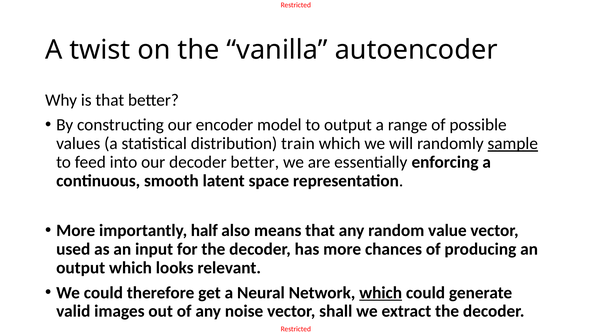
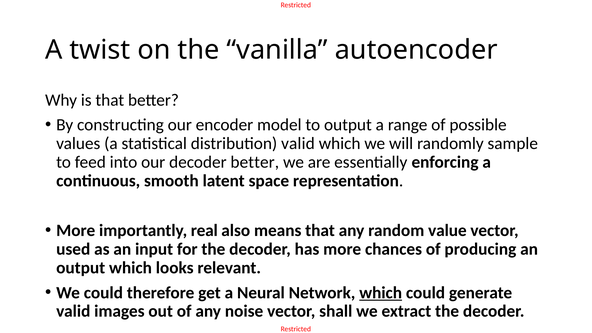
distribution train: train -> valid (298, 144)
sample underline: present -> none (513, 144)
half: half -> real (204, 231)
